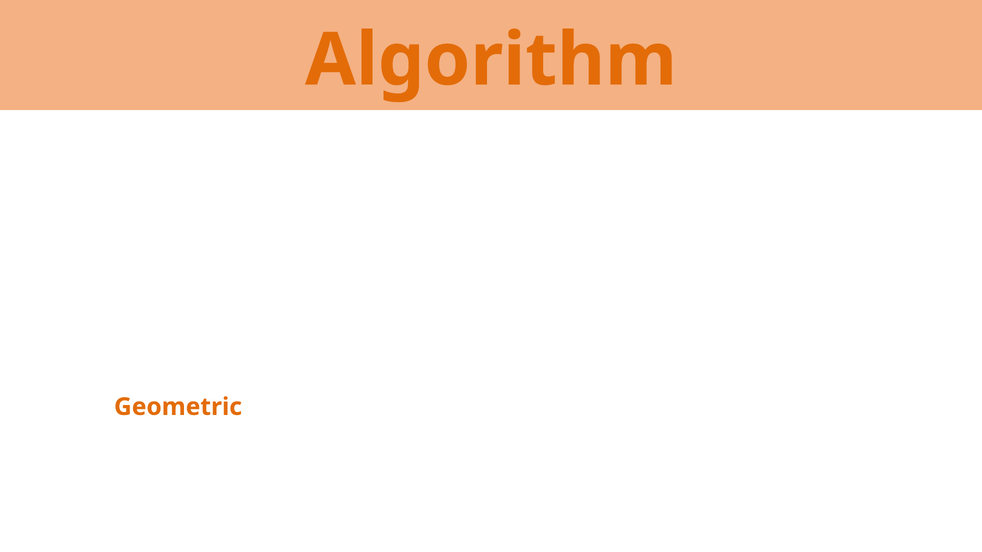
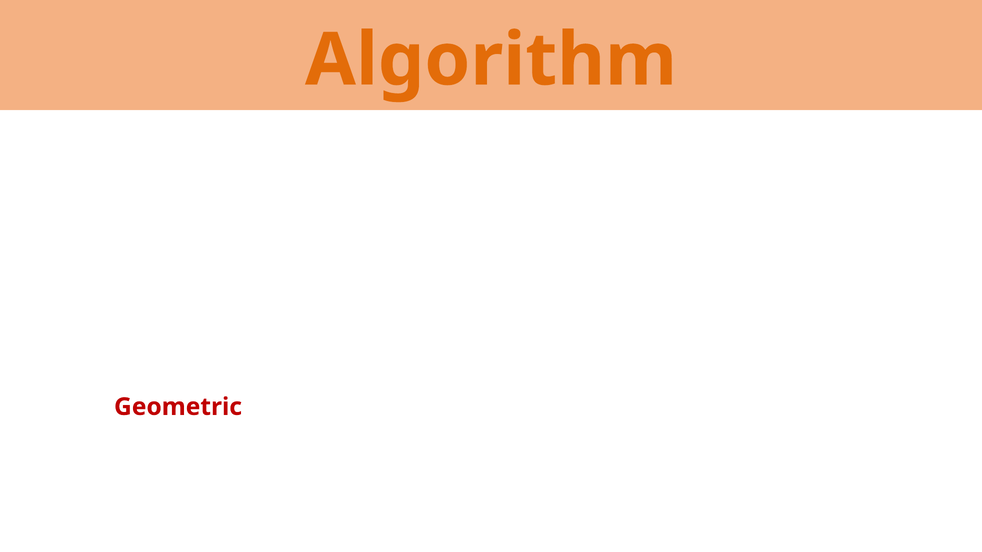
Geometric colour: orange -> red (178, 407)
